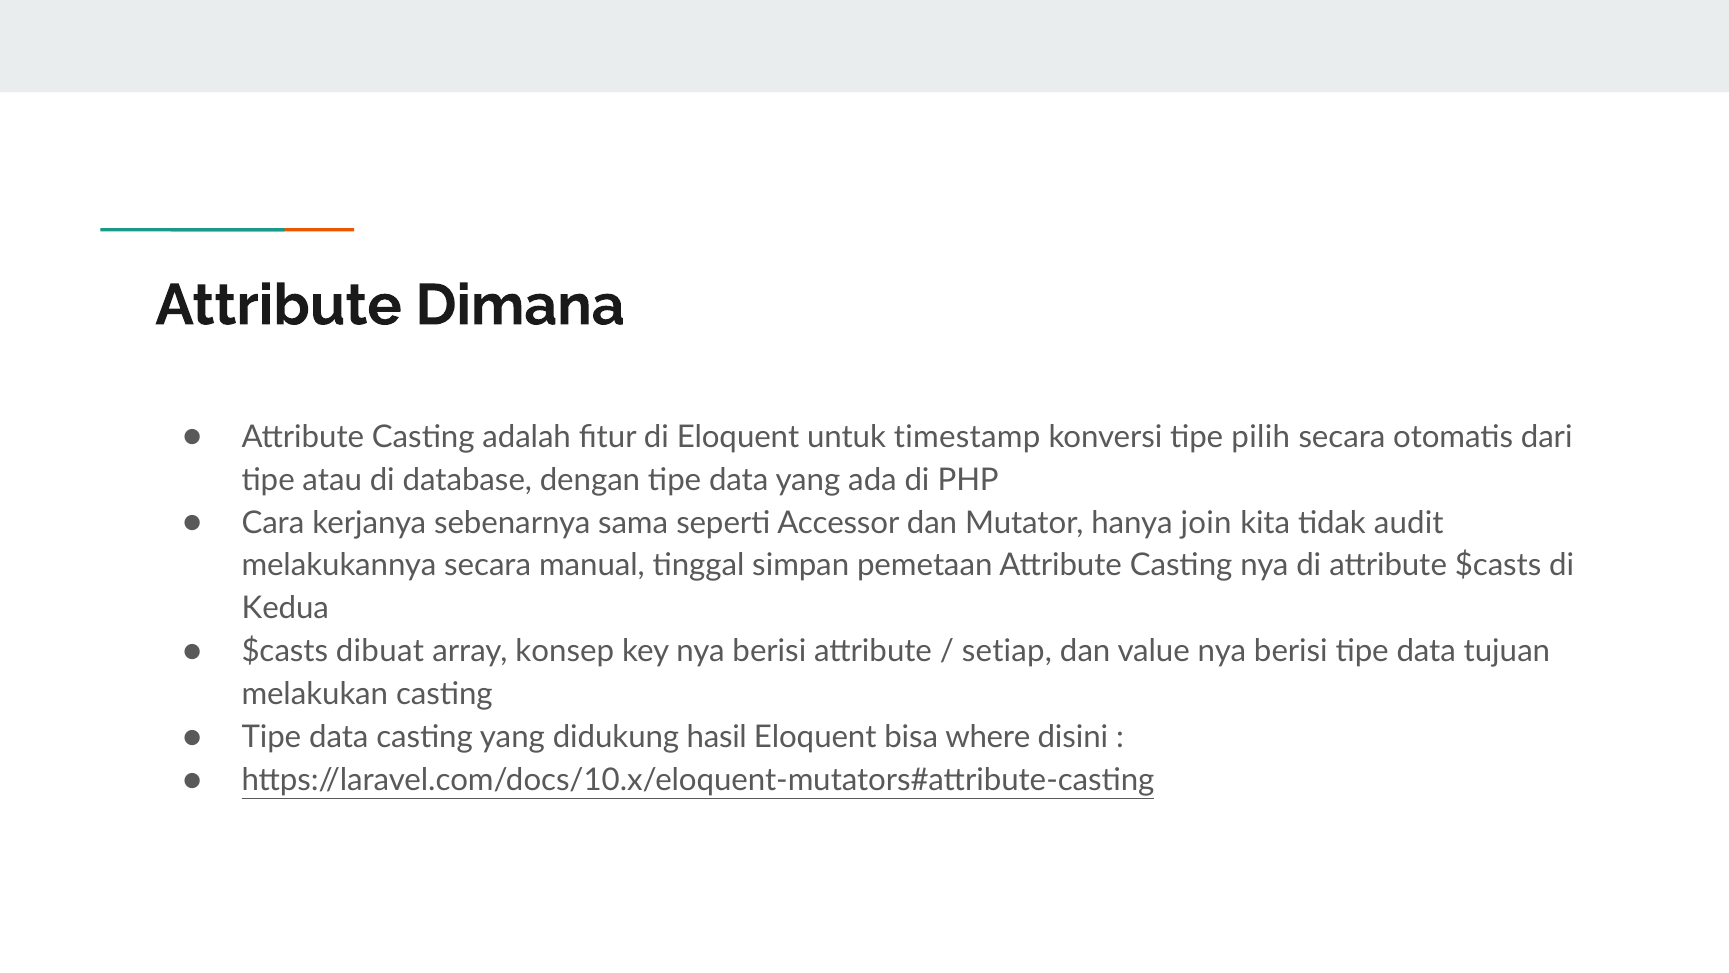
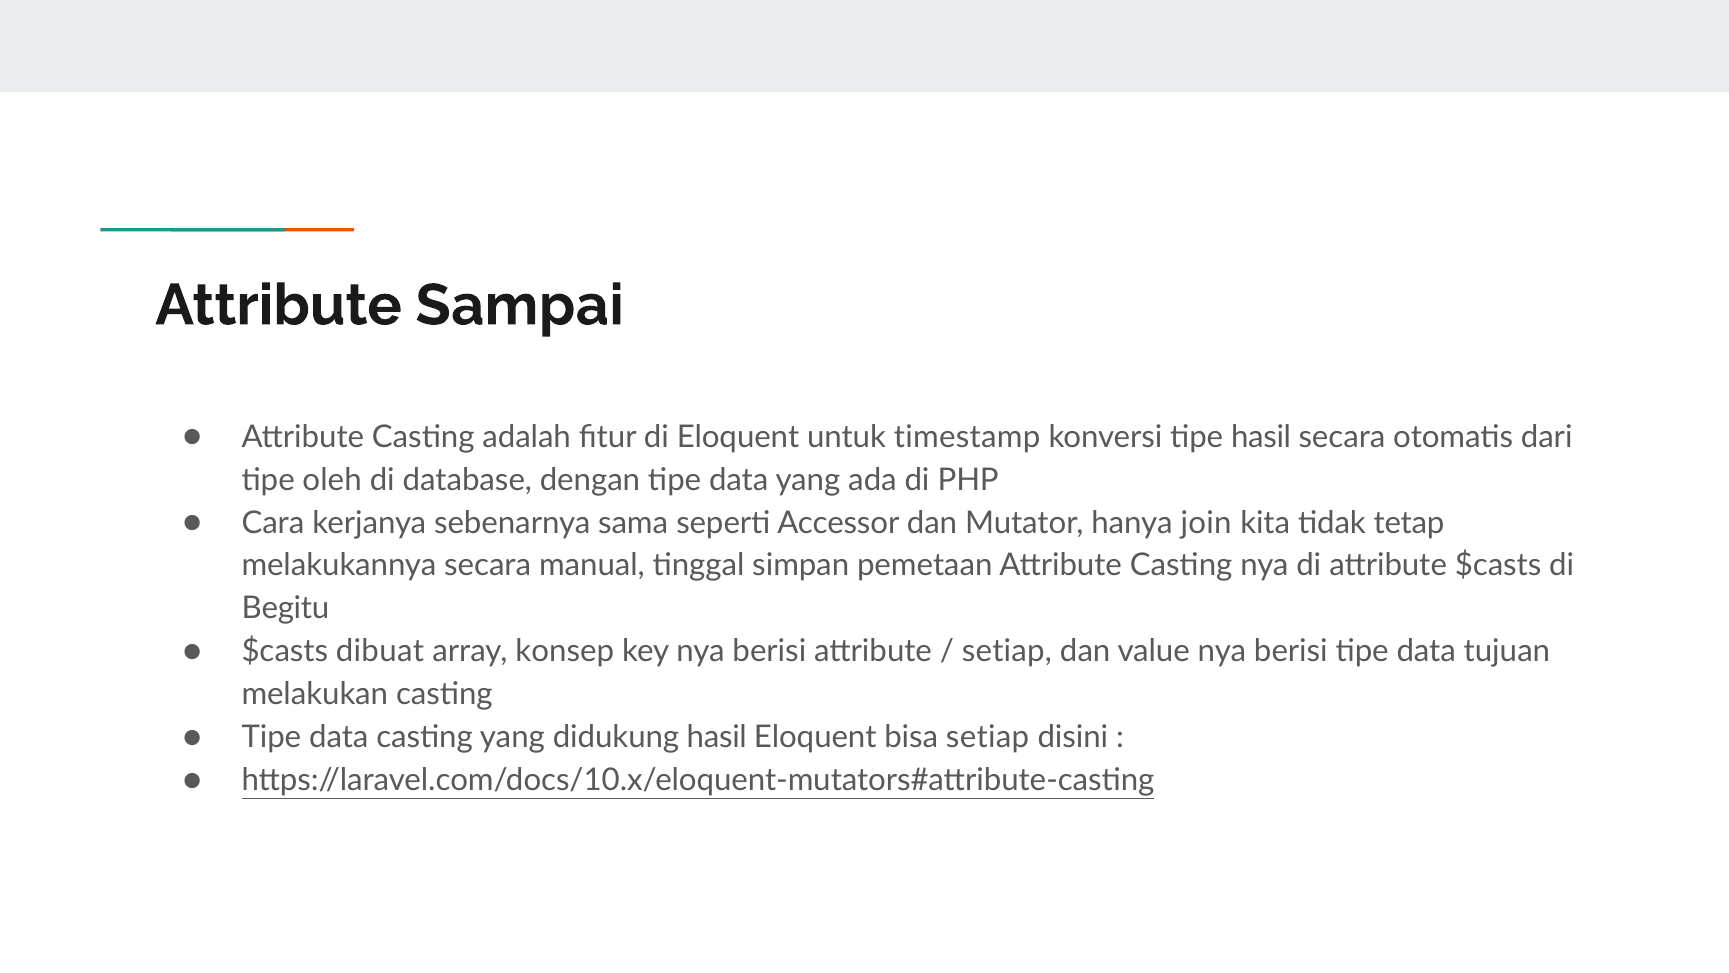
Dimana: Dimana -> Sampai (520, 305)
tipe pilih: pilih -> hasil (1261, 437)
atau: atau -> oleh (332, 480)
audit: audit -> tetap (1409, 523)
Kedua: Kedua -> Begitu (285, 608)
bisa where: where -> setiap (988, 737)
